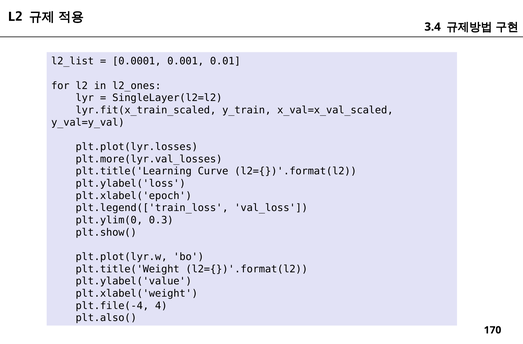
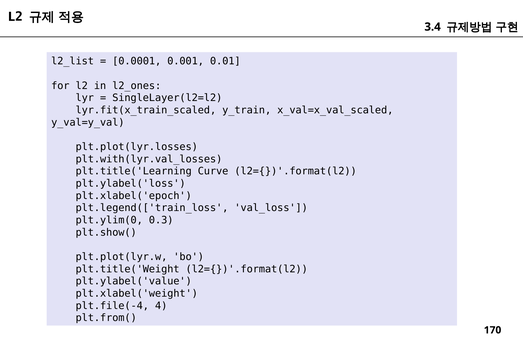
plt.more(lyr.val_losses: plt.more(lyr.val_losses -> plt.with(lyr.val_losses (149, 159)
plt.also(: plt.also( -> plt.from( (106, 317)
